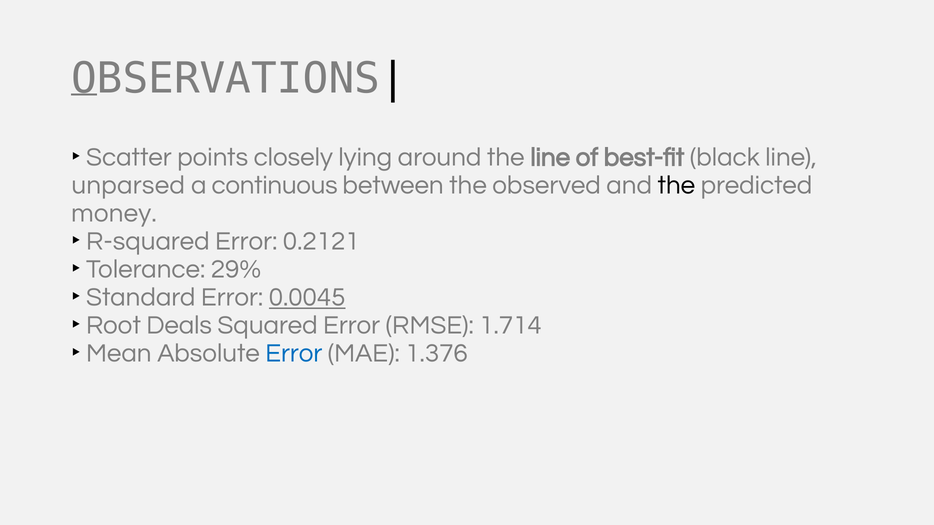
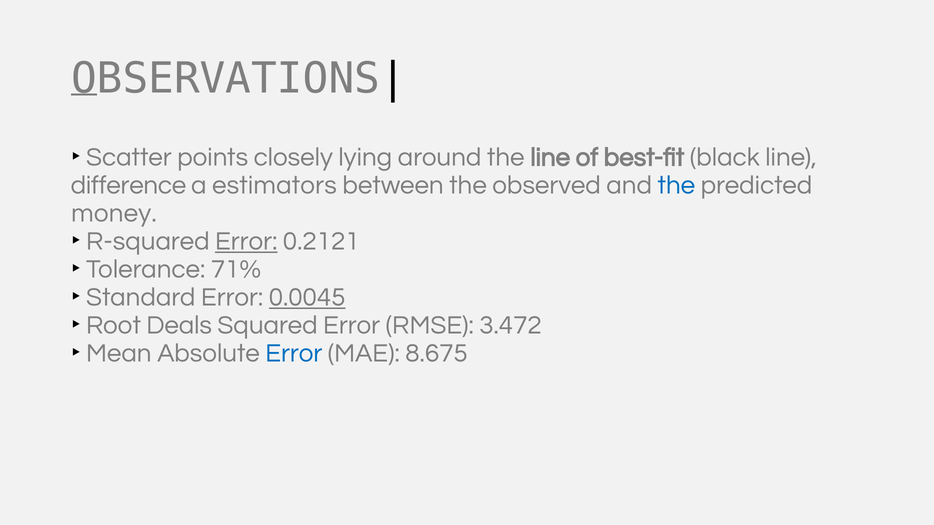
unparsed: unparsed -> difference (128, 185)
continuous: continuous -> estimators (274, 185)
the colour: black -> blue (676, 185)
Error underline: none -> present (246, 241)
29%: 29% -> 71% (236, 269)
1.714: 1.714 -> 3.472 (511, 325)
1.376: 1.376 -> 8.675 (437, 353)
